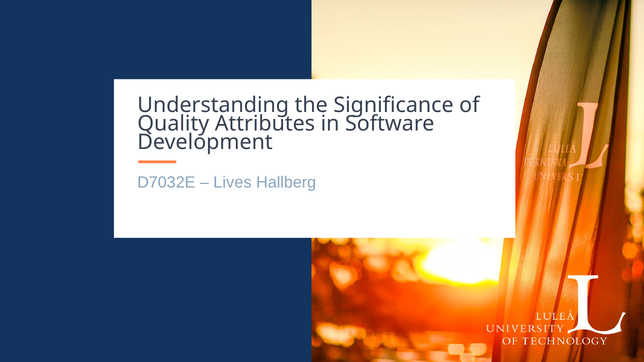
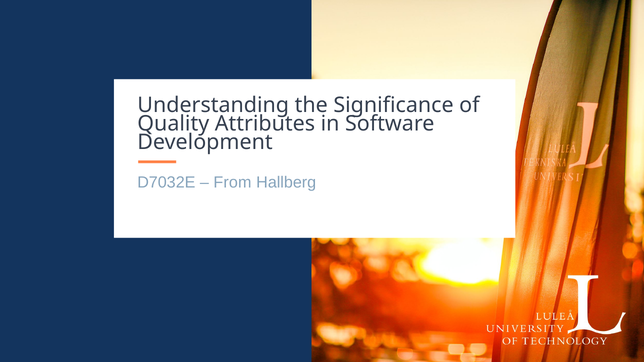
Lives: Lives -> From (232, 183)
